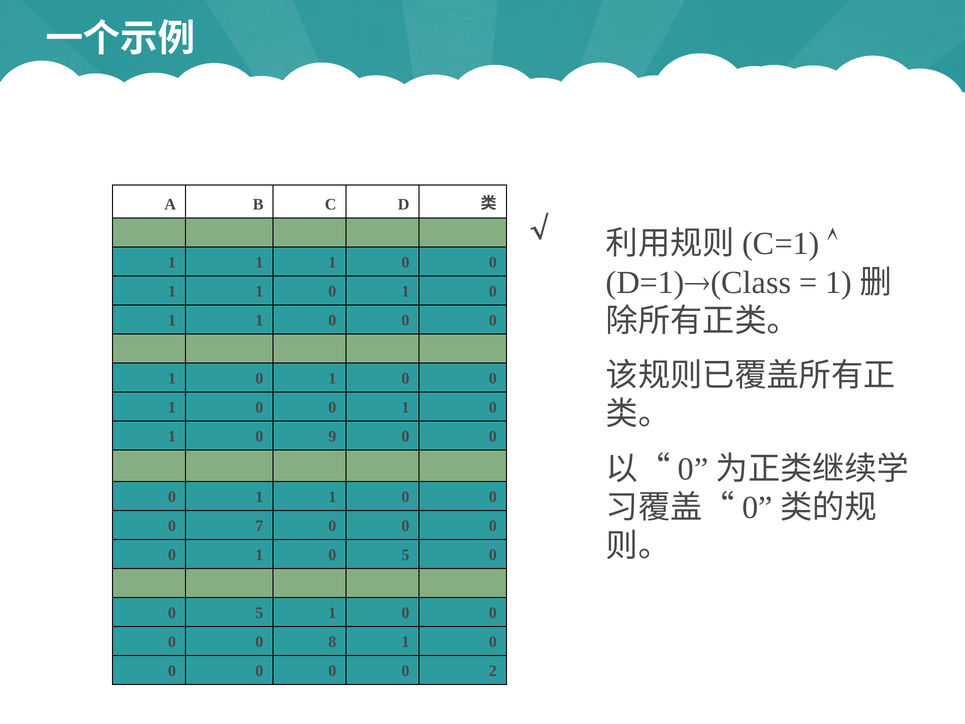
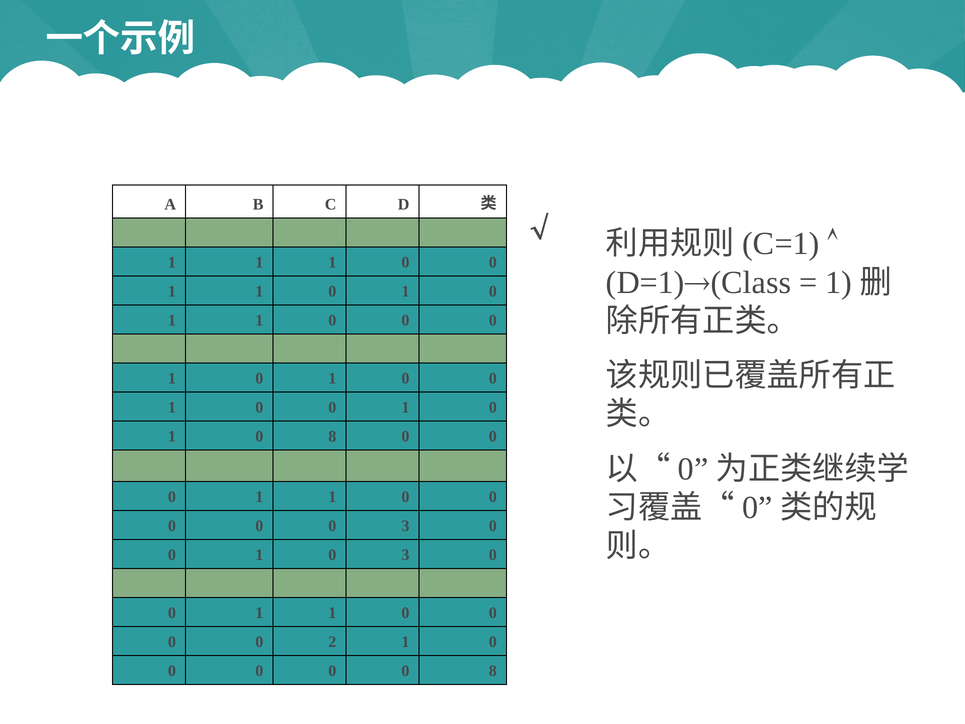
1 0 9: 9 -> 8 (332, 436)
7: 7 -> 0 (259, 526)
0: 0 -> 3 (405, 526)
1 0 5: 5 -> 3 (405, 555)
5: 5 -> 1 (259, 613)
8: 8 -> 2 (332, 642)
0 0 2: 2 -> 8 (493, 671)
